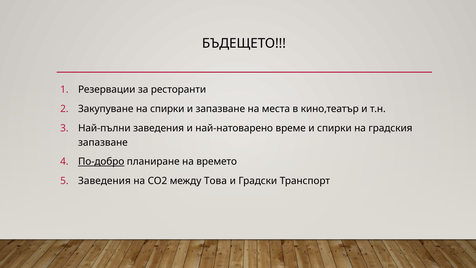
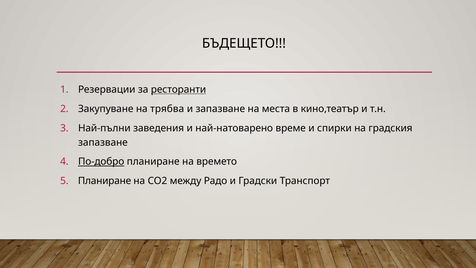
ресторанти underline: none -> present (179, 90)
на спирки: спирки -> трябва (167, 109)
Заведения: Заведения -> Планиране (105, 181)
Това: Това -> Радо (216, 181)
